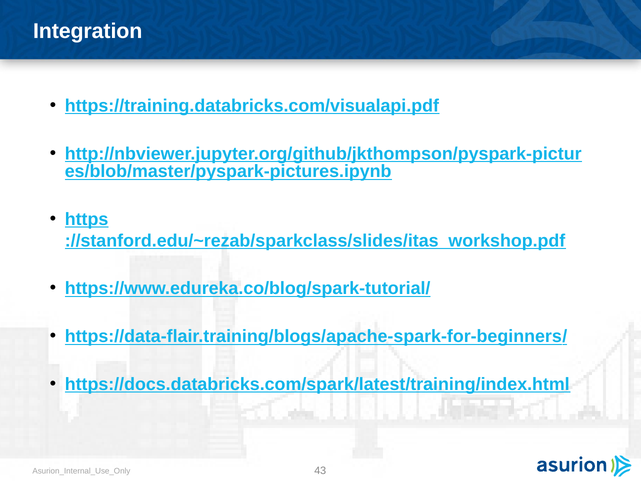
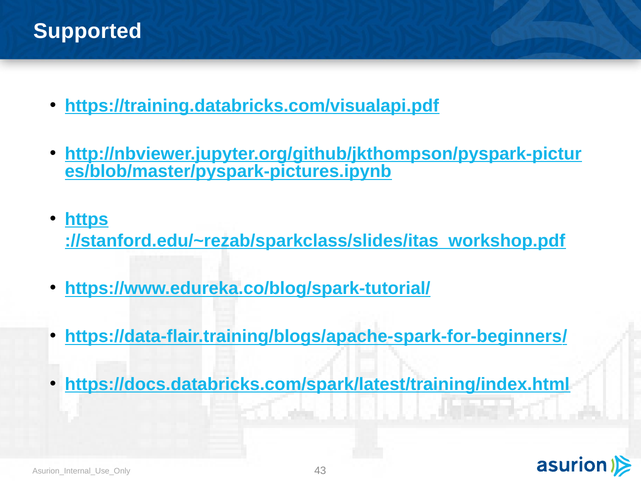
Integration: Integration -> Supported (87, 31)
